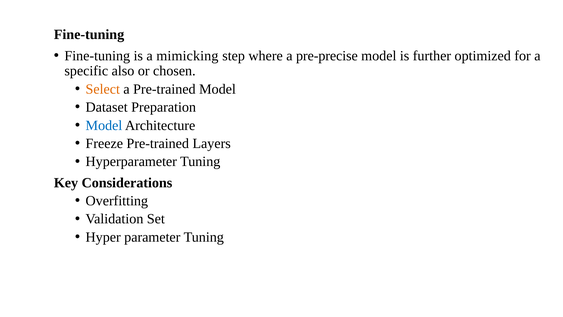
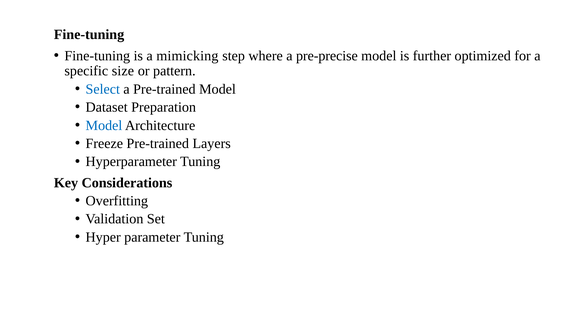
also: also -> size (123, 71)
chosen: chosen -> pattern (174, 71)
Select colour: orange -> blue (103, 89)
